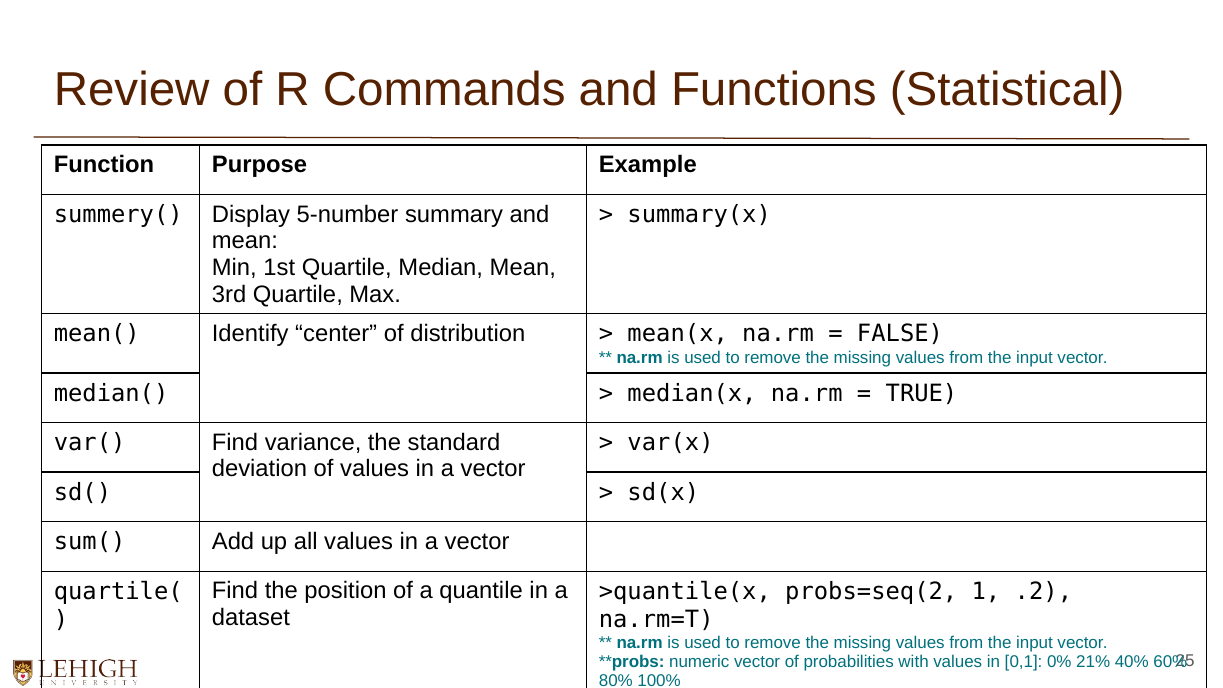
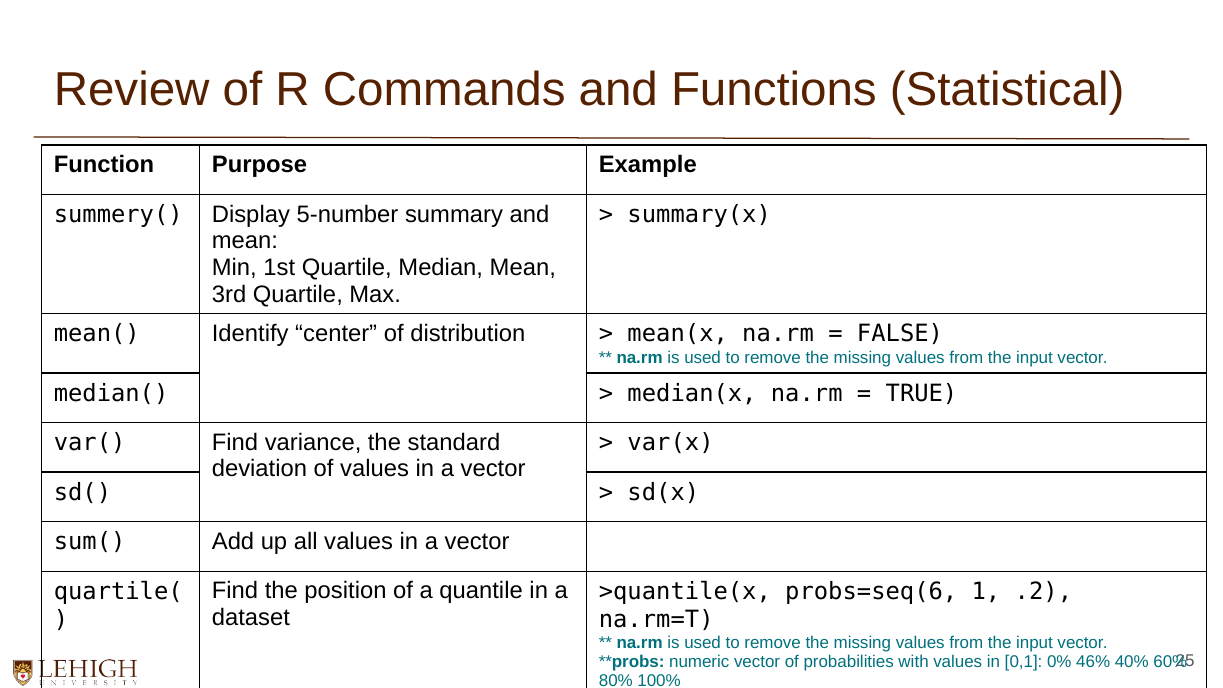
probs=seq(2: probs=seq(2 -> probs=seq(6 (871, 592)
21%: 21% -> 46% (1093, 662)
